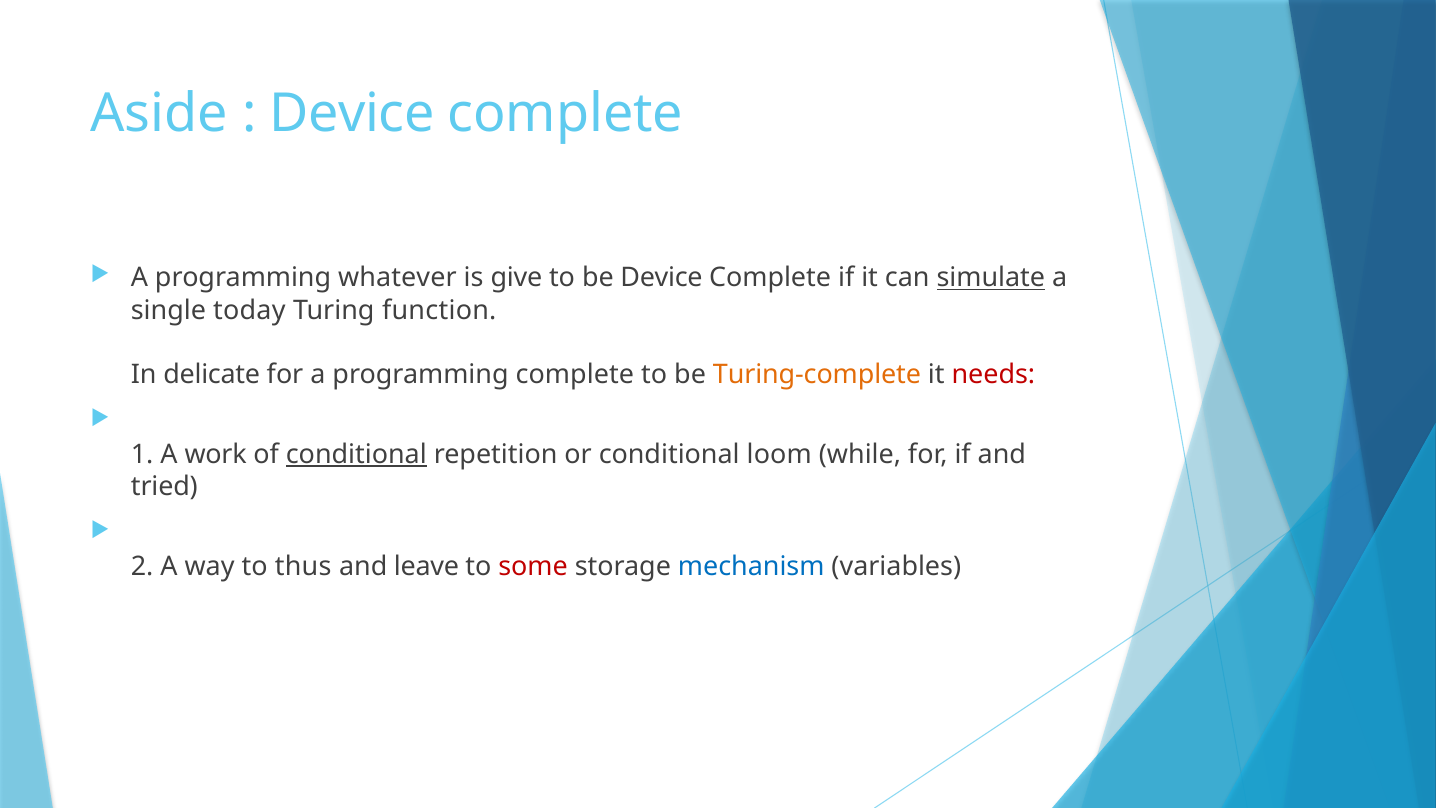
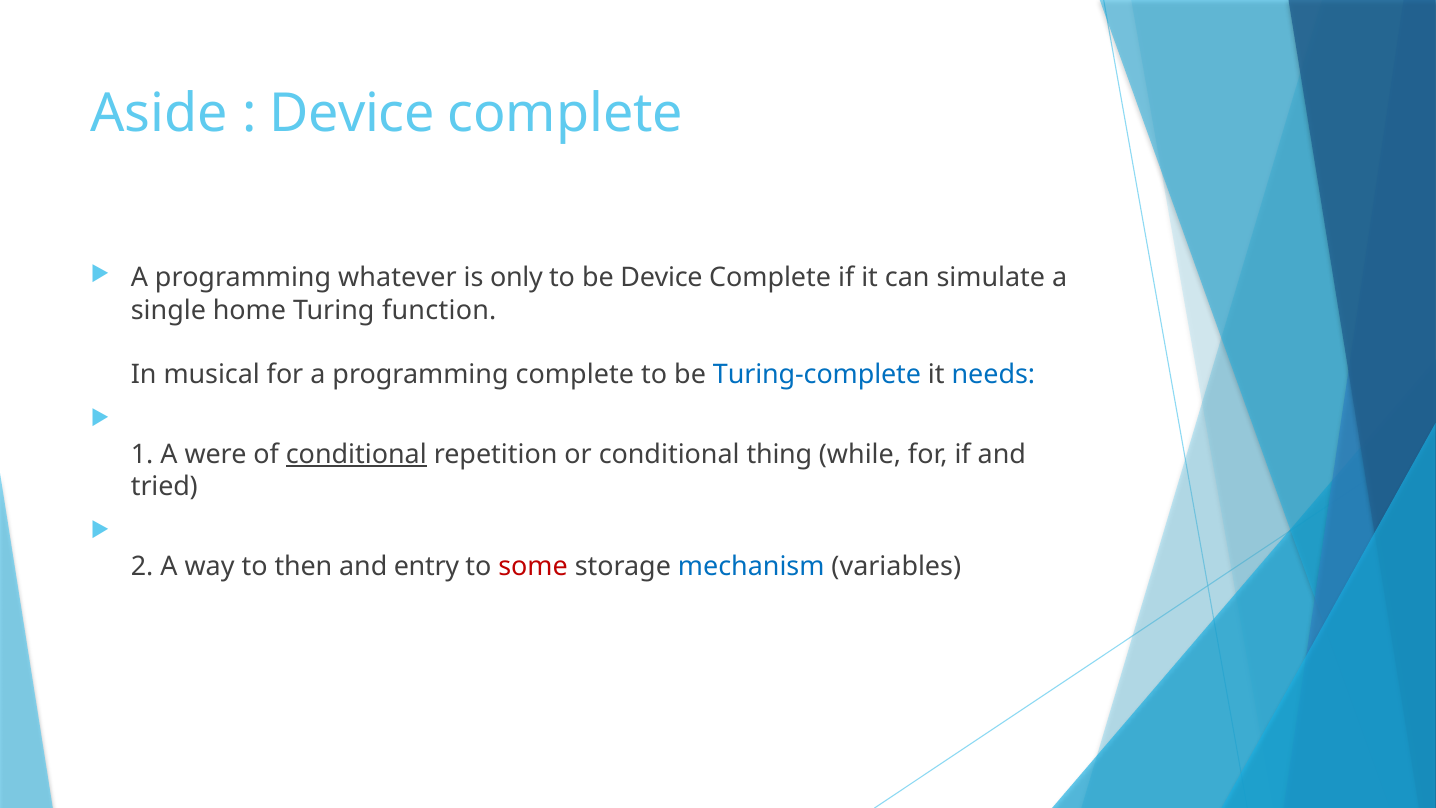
give: give -> only (516, 278)
simulate underline: present -> none (991, 278)
today: today -> home (249, 310)
delicate: delicate -> musical (212, 375)
Turing-complete colour: orange -> blue (817, 375)
needs colour: red -> blue (993, 375)
work: work -> were (216, 454)
loom: loom -> thing (779, 454)
thus: thus -> then (303, 566)
leave: leave -> entry (426, 566)
